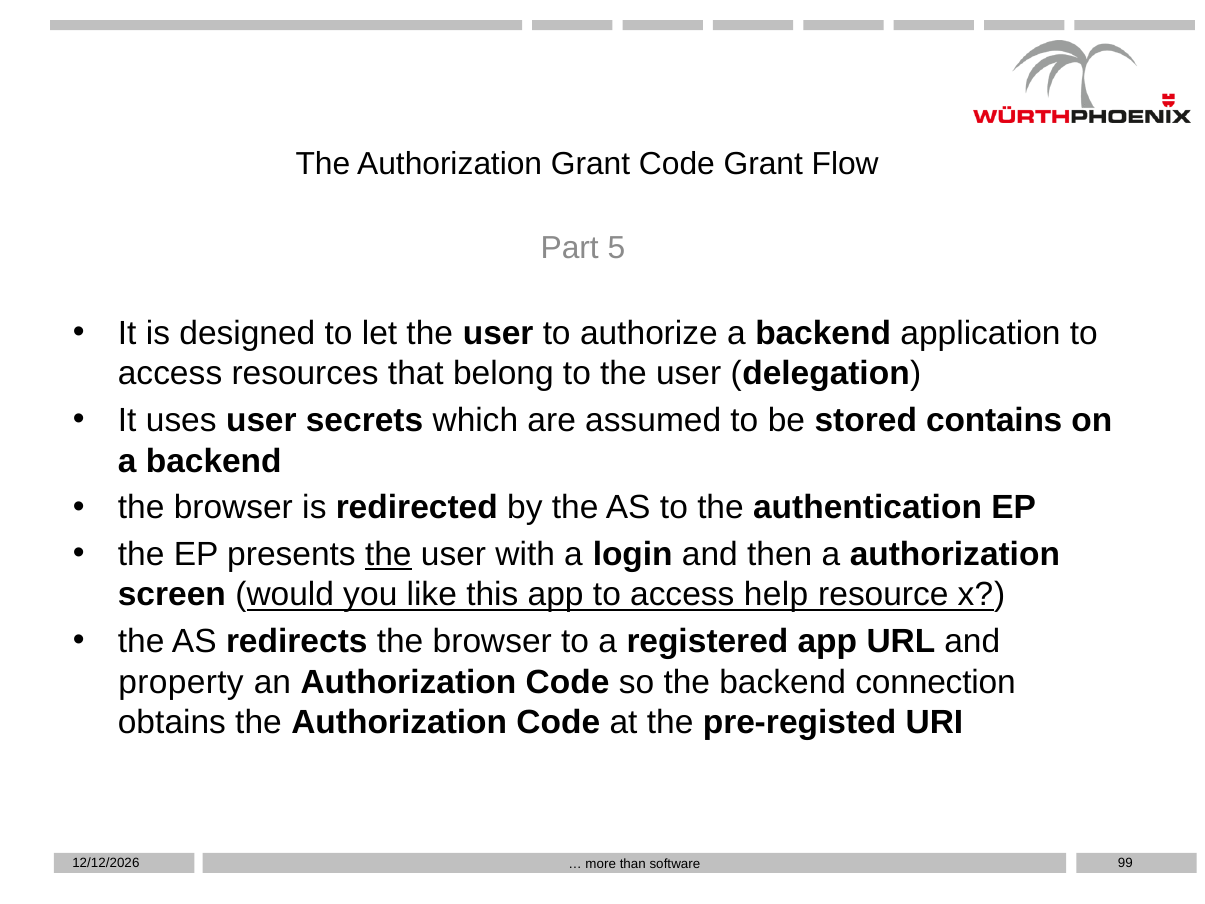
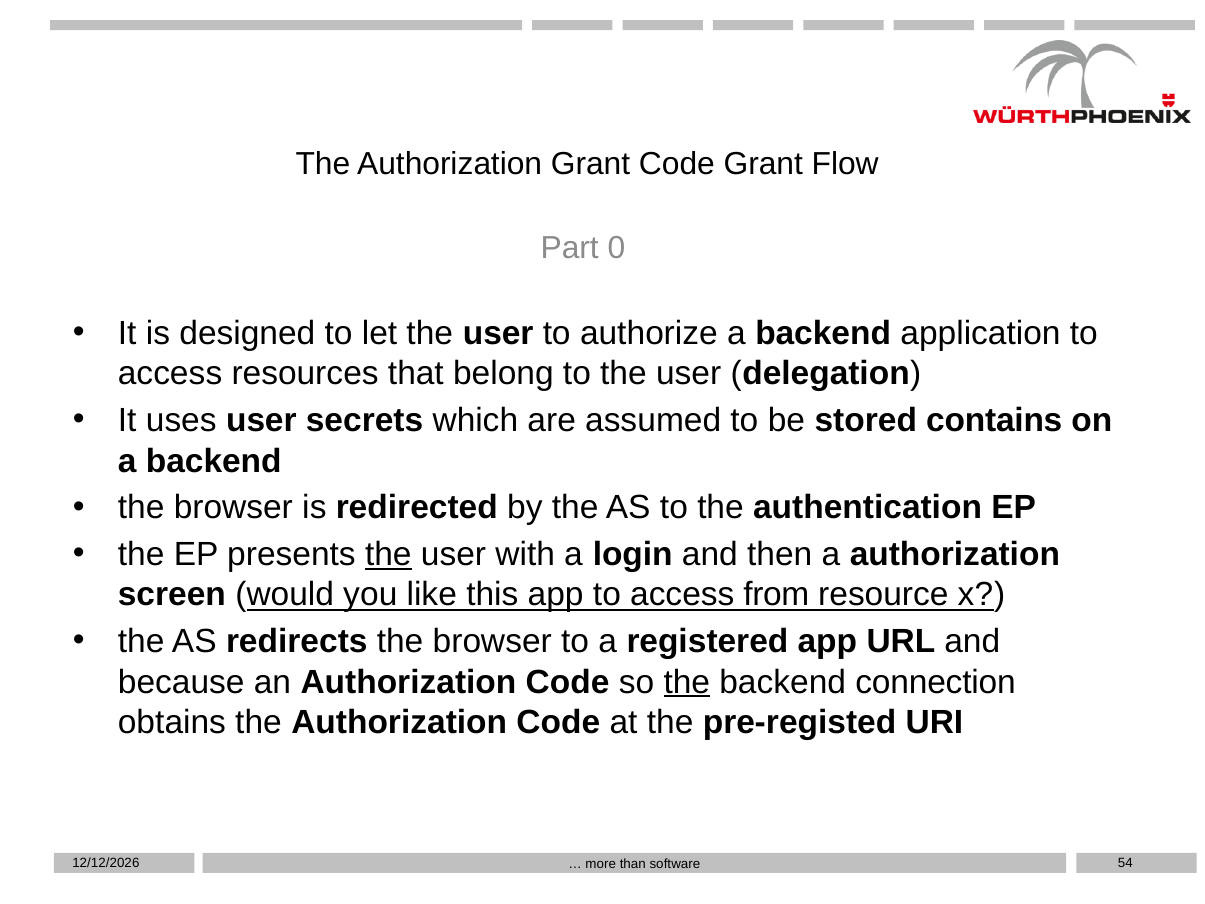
5: 5 -> 0 (616, 248)
help: help -> from (776, 595)
property: property -> because (181, 682)
the underline: none -> present (687, 682)
99: 99 -> 54 (1125, 863)
